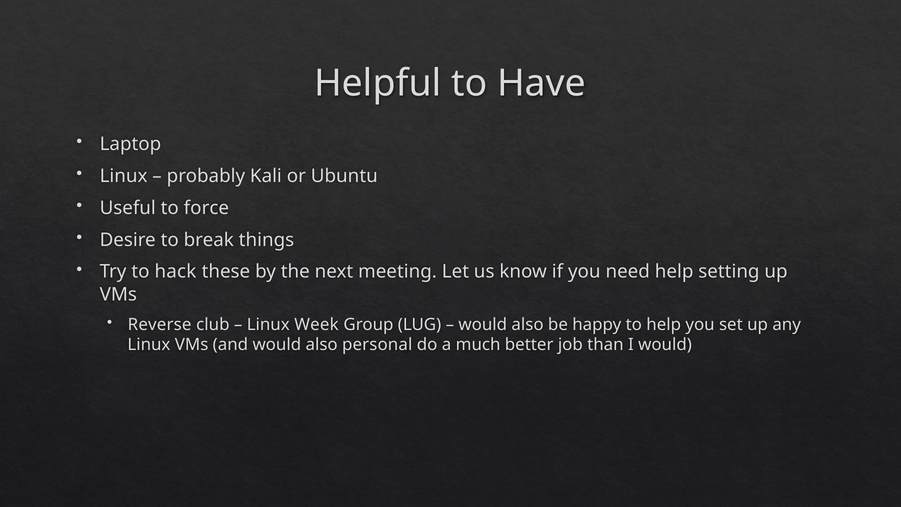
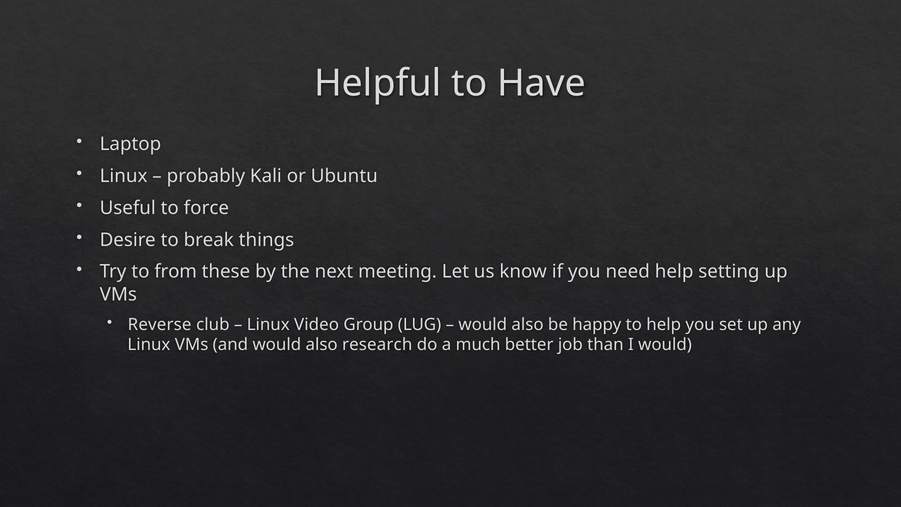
hack: hack -> from (176, 272)
Week: Week -> Video (317, 325)
personal: personal -> research (377, 345)
